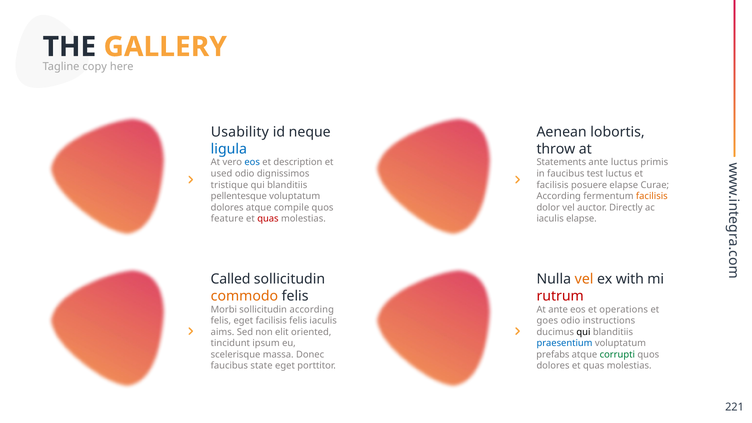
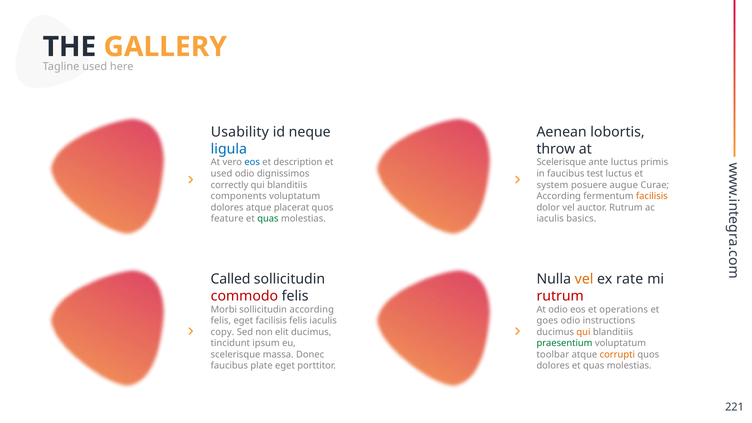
copy: copy -> used (95, 67)
Statements: Statements -> Scelerisque (561, 162)
tristique: tristique -> correctly (230, 185)
facilisis: facilisis -> system (553, 185)
posuere elapse: elapse -> augue (624, 185)
pellentesque: pellentesque -> components (239, 196)
compile: compile -> placerat (292, 208)
auctor Directly: Directly -> Rutrum (626, 208)
quas colour: red -> green (268, 219)
iaculis elapse: elapse -> basics (581, 219)
with: with -> rate (630, 279)
commodo colour: orange -> red (244, 296)
At ante: ante -> odio (558, 309)
aims: aims -> copy (223, 332)
elit oriented: oriented -> ducimus (311, 332)
qui colour: black -> orange (583, 332)
praesentium colour: blue -> green (565, 343)
prefabs: prefabs -> toolbar (553, 355)
corrupti colour: green -> orange (617, 355)
state: state -> plate (262, 366)
